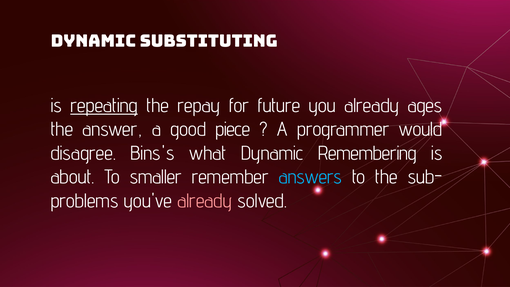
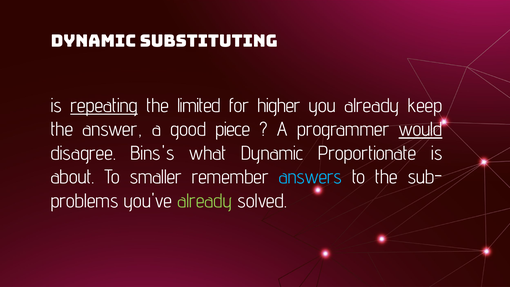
repay: repay -> limited (199, 106)
future: future -> higher (279, 106)
ages: ages -> keep (425, 106)
would underline: none -> present (421, 129)
Remembering: Remembering -> Proportionate (367, 153)
already colour: pink -> light green (205, 201)
